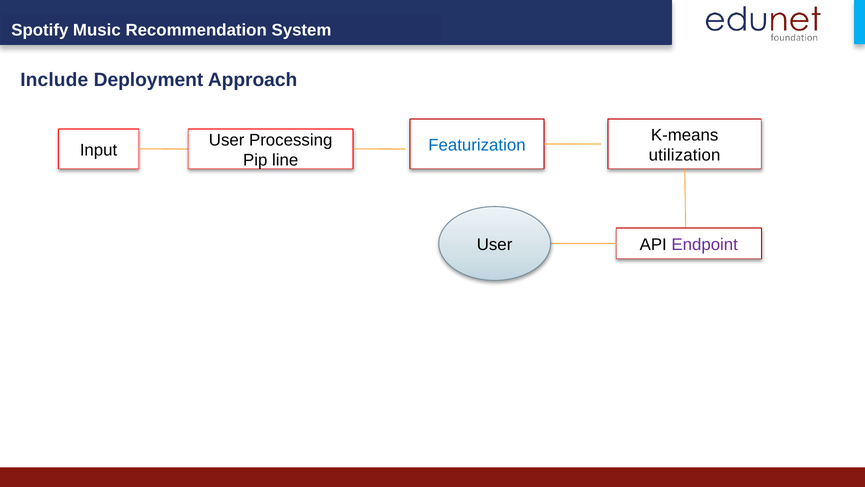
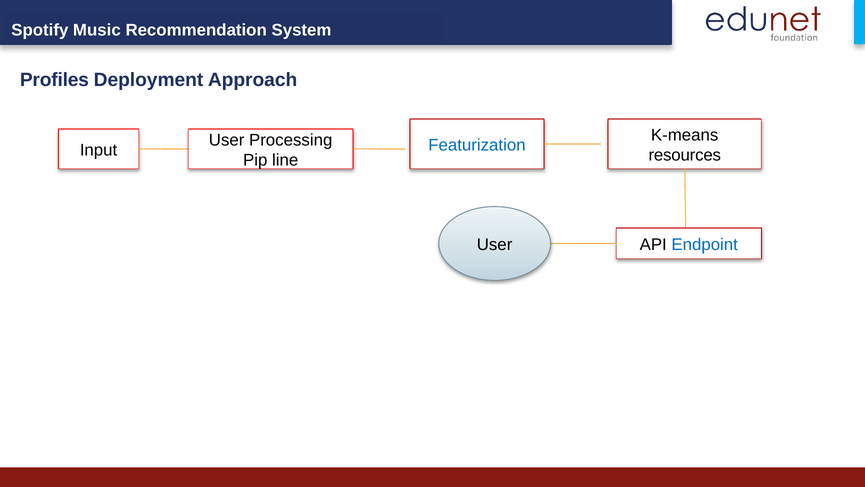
Include: Include -> Profiles (54, 80)
utilization: utilization -> resources (685, 155)
Endpoint colour: purple -> blue (705, 244)
